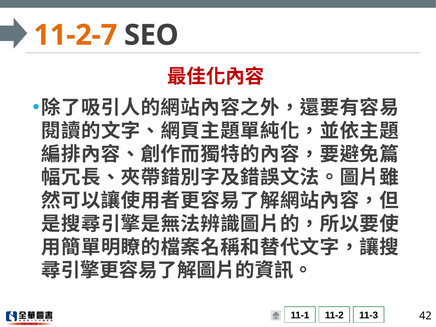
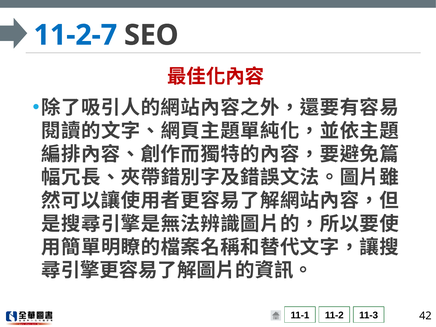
11-2-7 colour: orange -> blue (75, 35)
